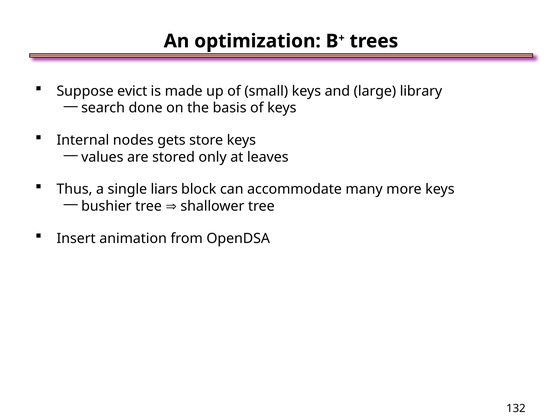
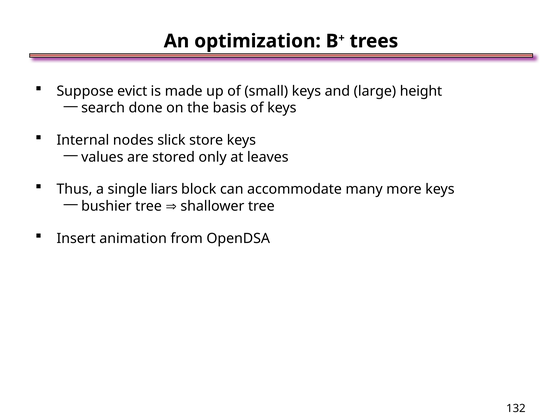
library: library -> height (421, 91)
gets: gets -> slick (171, 140)
